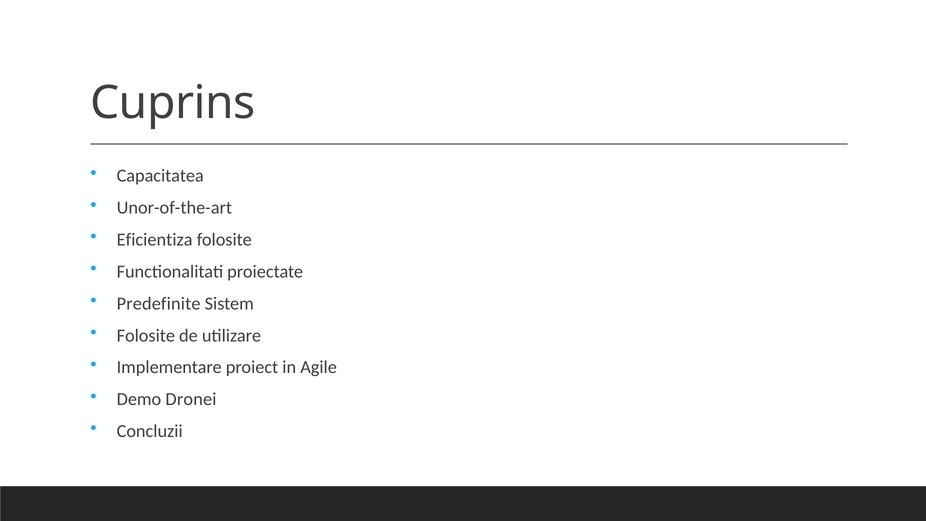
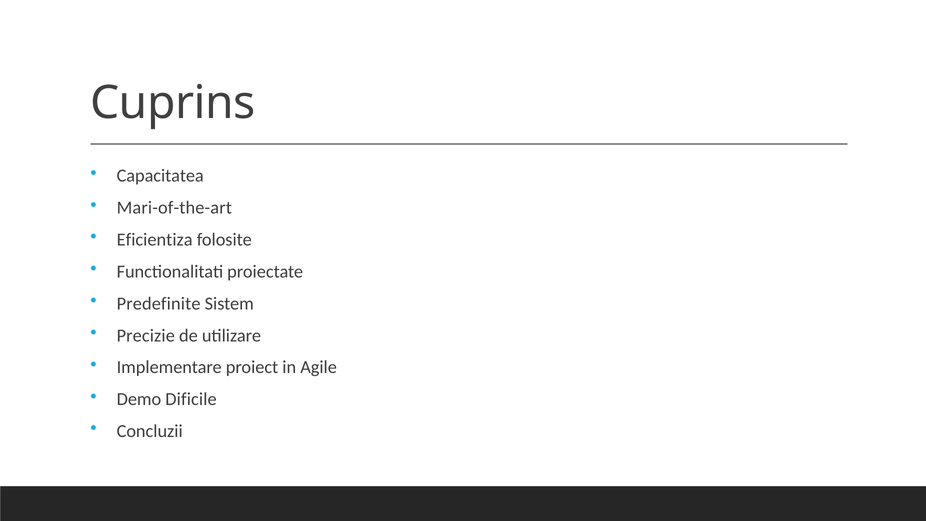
Unor-of-the-art: Unor-of-the-art -> Mari-of-the-art (174, 208)
Folosite: Folosite -> Precizie (146, 335)
Dronei: Dronei -> Dificile (191, 399)
